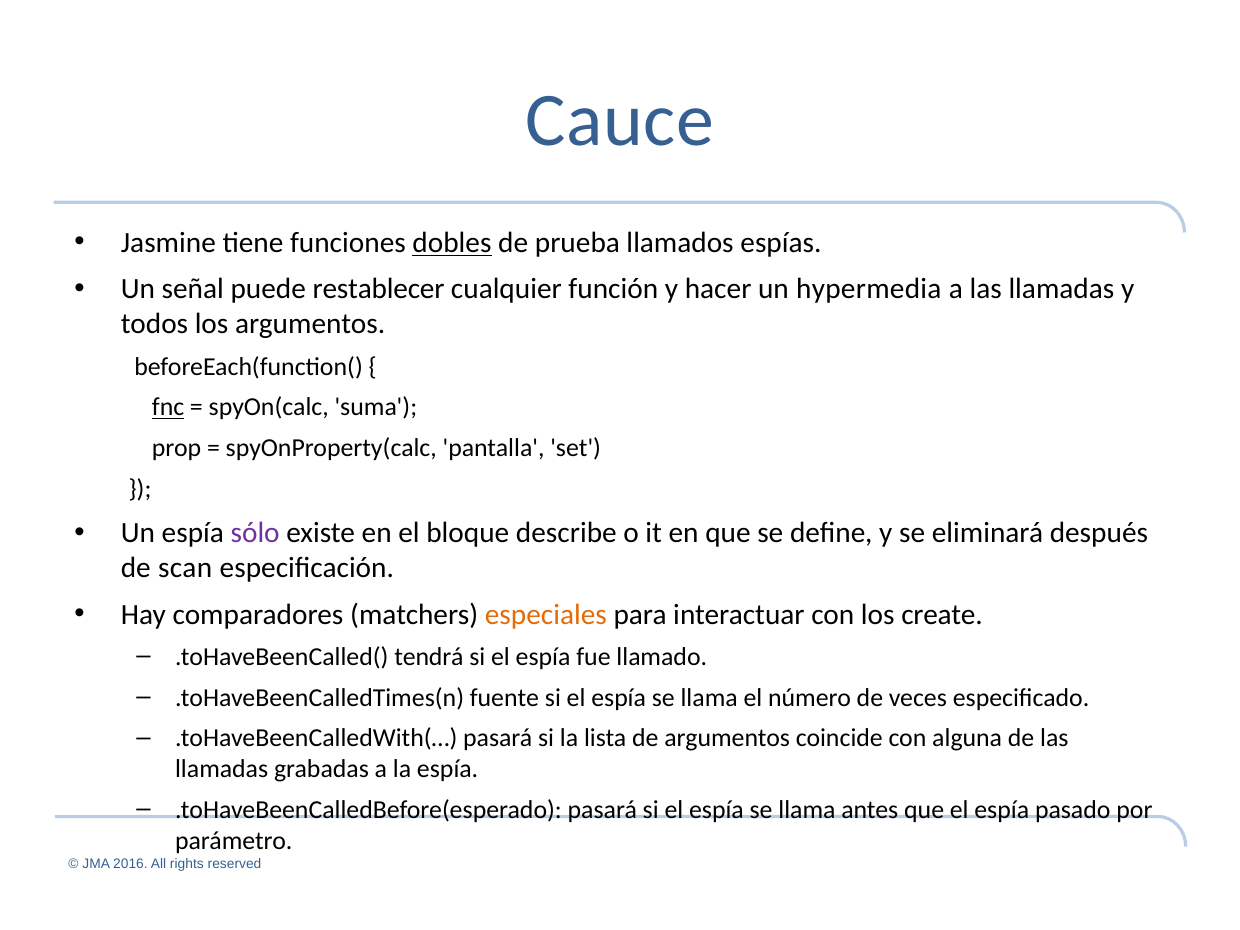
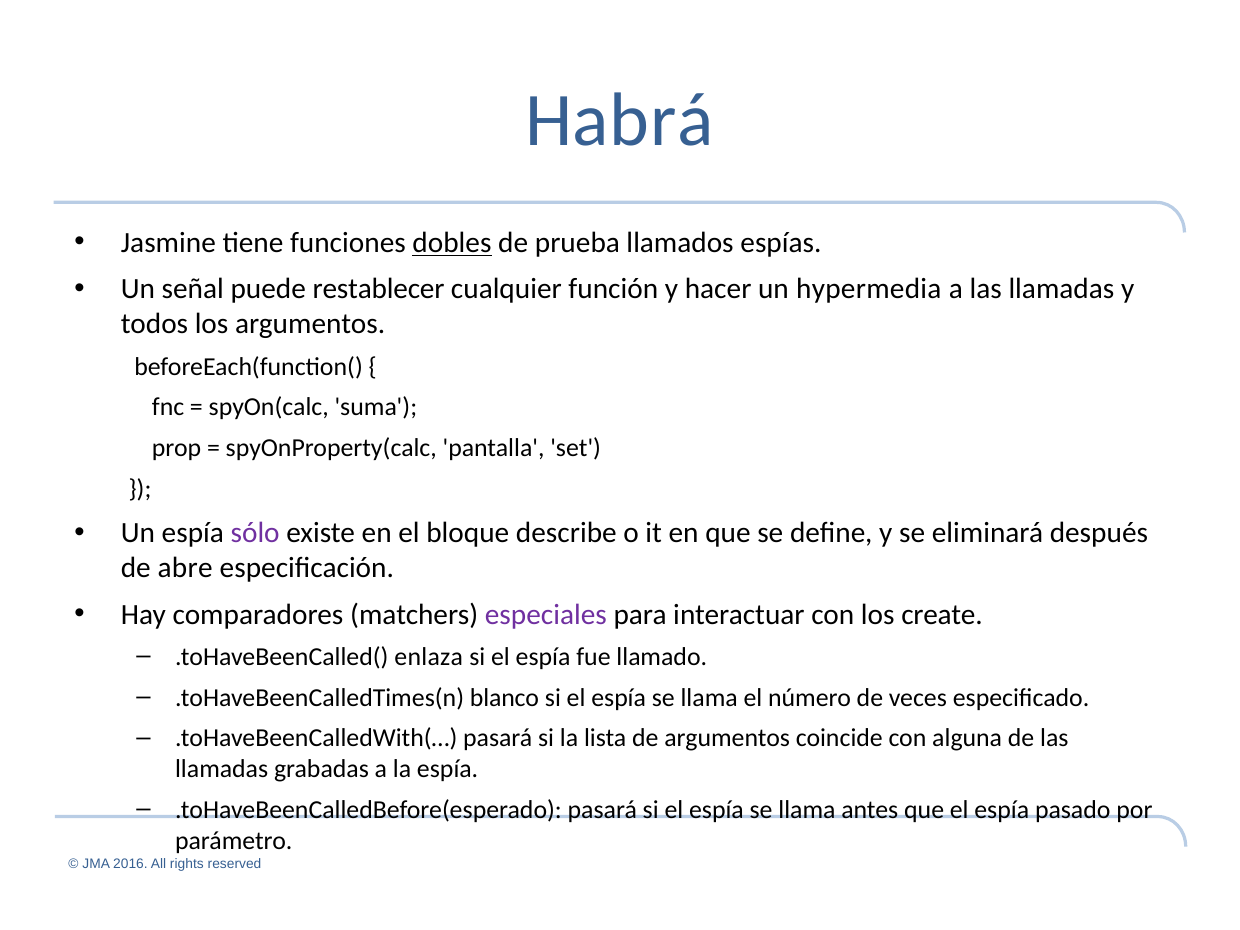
Cauce: Cauce -> Habrá (619, 120)
fnc underline: present -> none (168, 407)
scan: scan -> abre (185, 568)
especiales colour: orange -> purple (546, 614)
tendrá: tendrá -> enlaza (429, 657)
fuente: fuente -> blanco (504, 697)
